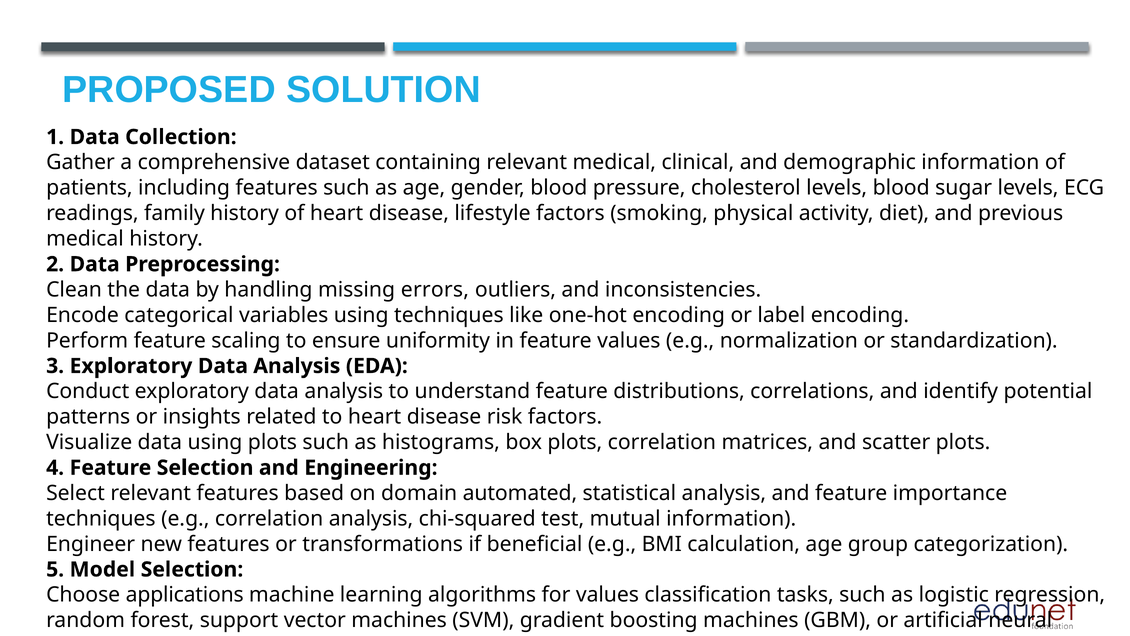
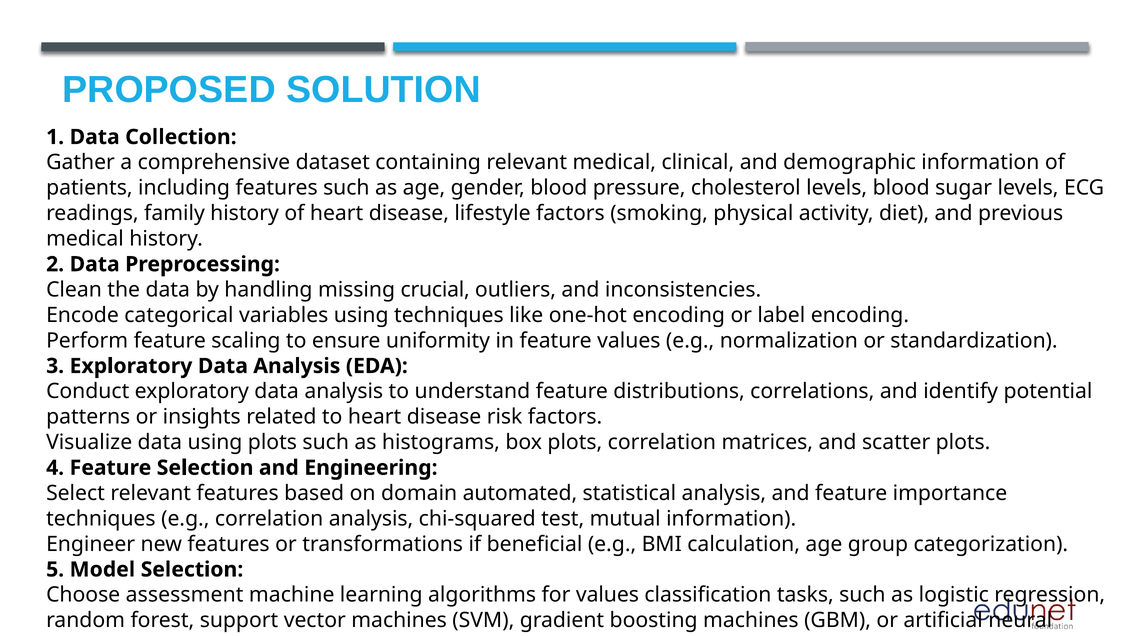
errors: errors -> crucial (435, 290)
applications: applications -> assessment (185, 595)
